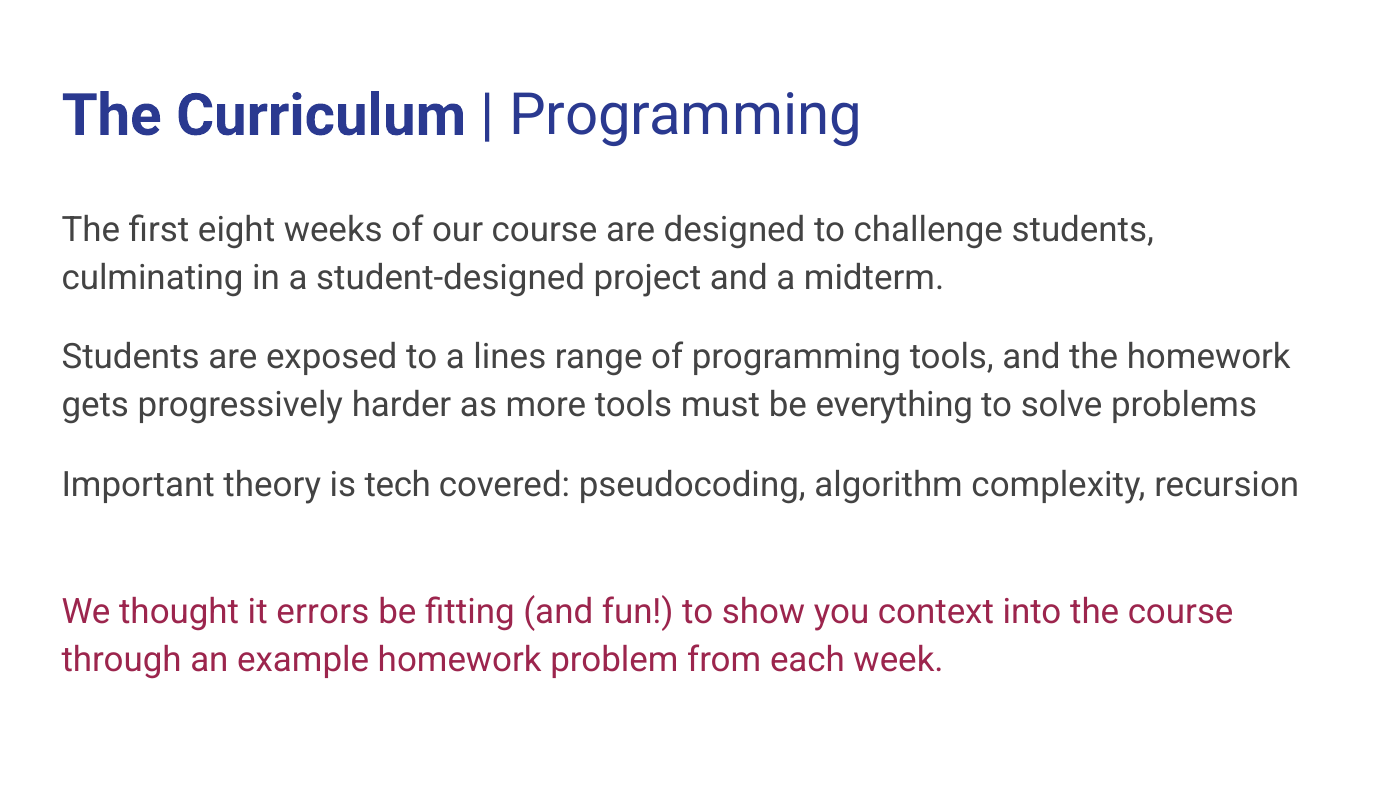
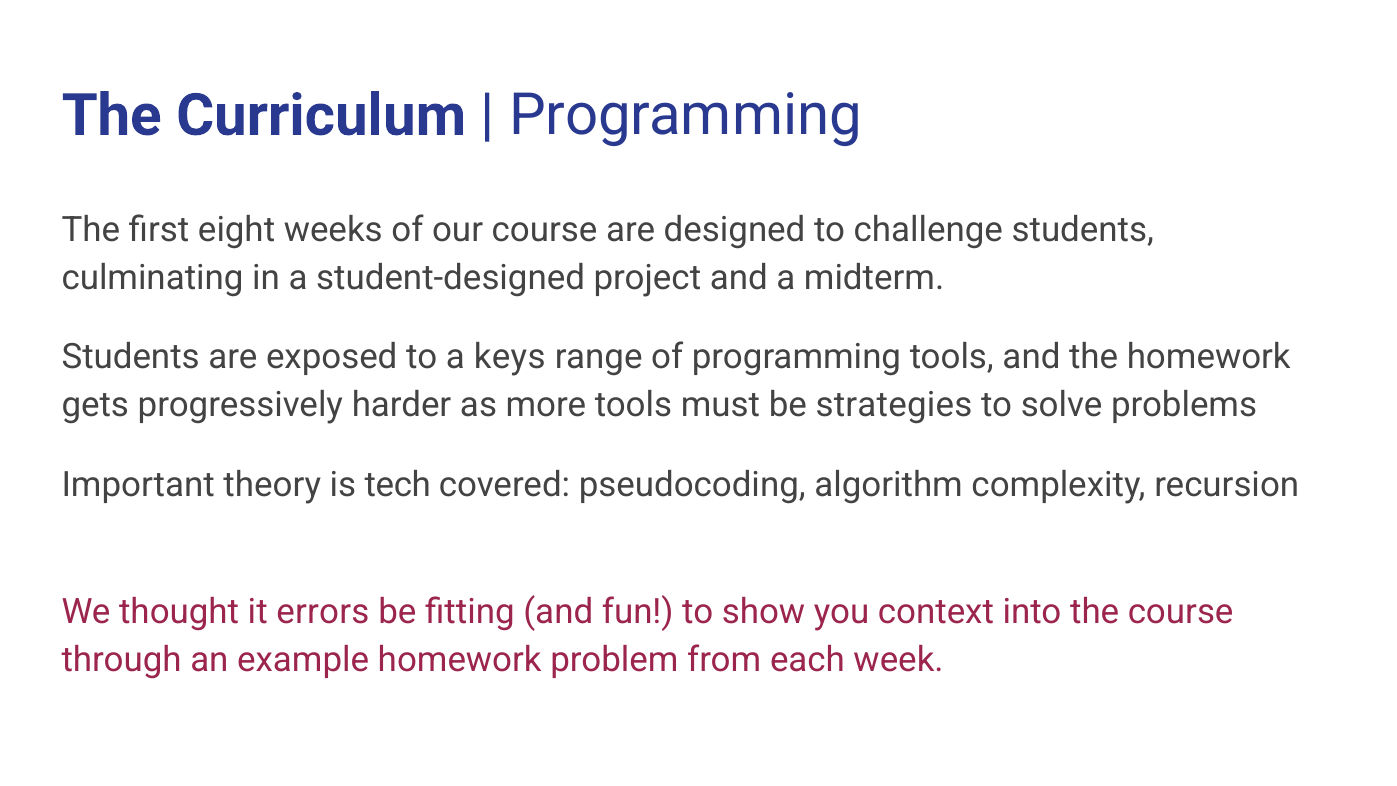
lines: lines -> keys (510, 357)
everything: everything -> strategies (894, 405)
